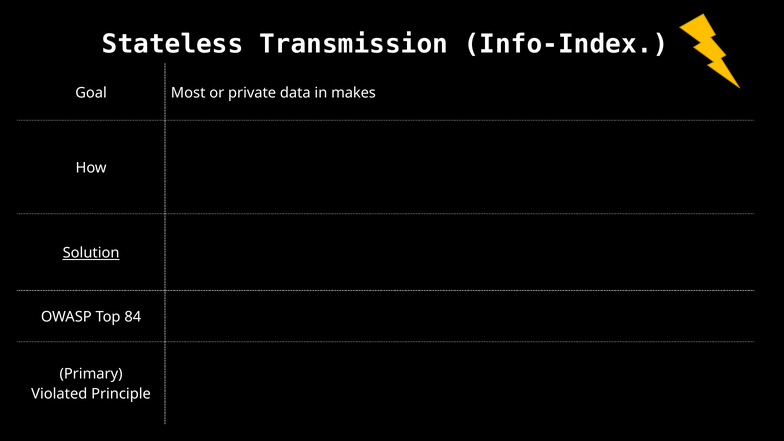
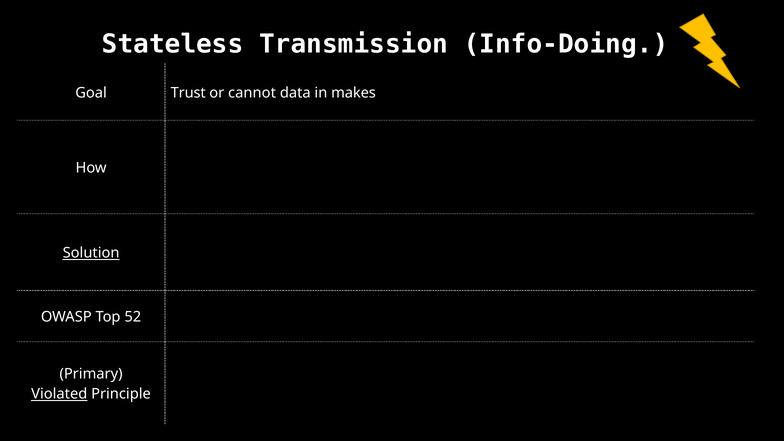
Info-Index: Info-Index -> Info-Doing (566, 44)
Most: Most -> Trust (188, 93)
private: private -> cannot (252, 93)
84: 84 -> 52 (133, 317)
Violated underline: none -> present (59, 394)
